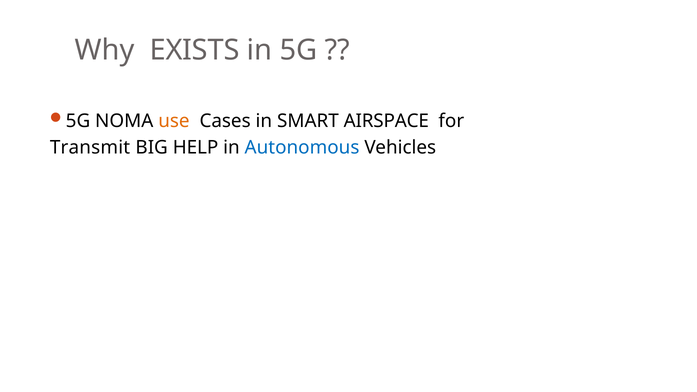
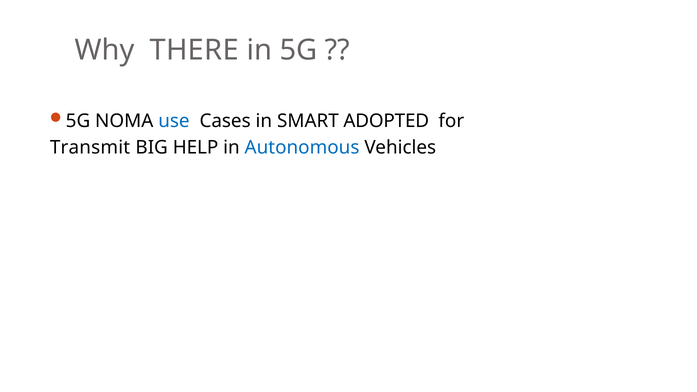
EXISTS: EXISTS -> THERE (194, 50)
use colour: orange -> blue (174, 121)
AIRSPACE: AIRSPACE -> ADOPTED (386, 121)
